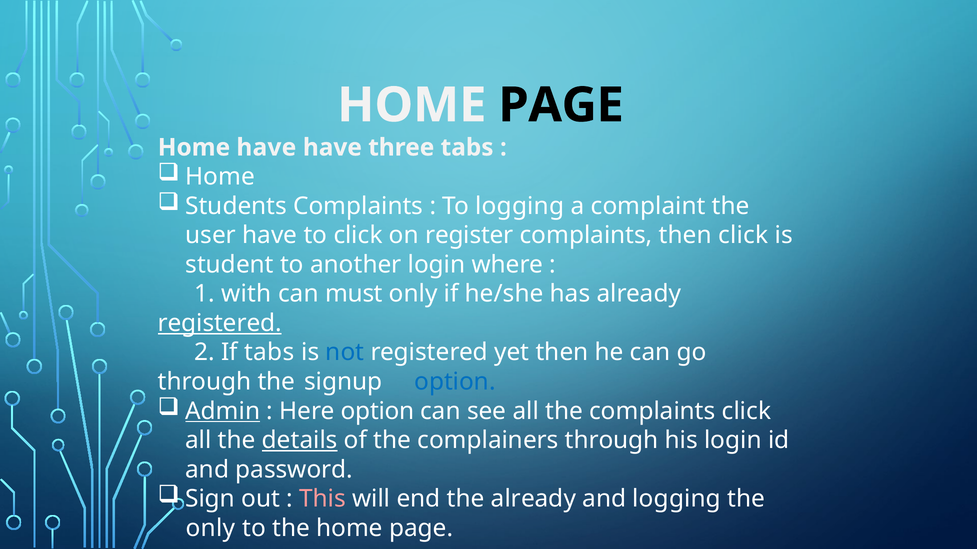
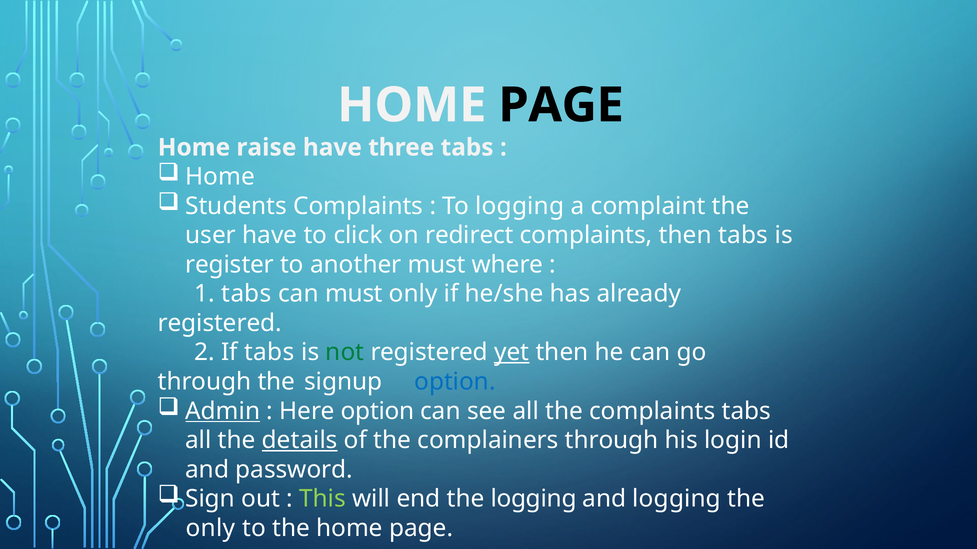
Home have: have -> raise (266, 148)
register: register -> redirect (469, 236)
then click: click -> tabs (743, 236)
student: student -> register (230, 265)
another login: login -> must (437, 265)
1 with: with -> tabs (246, 294)
registered underline: present -> none (220, 323)
not colour: blue -> green (345, 353)
yet underline: none -> present (512, 353)
complaints click: click -> tabs (746, 411)
This colour: pink -> light green (323, 499)
the already: already -> logging (534, 499)
